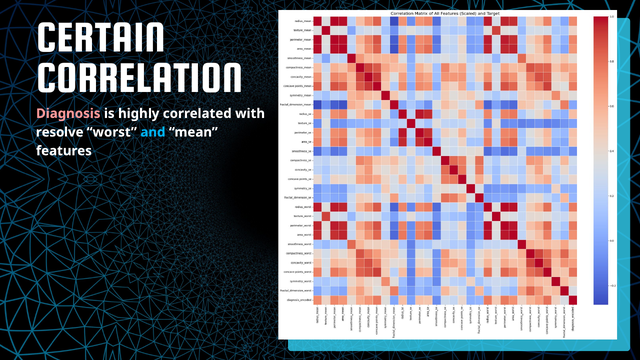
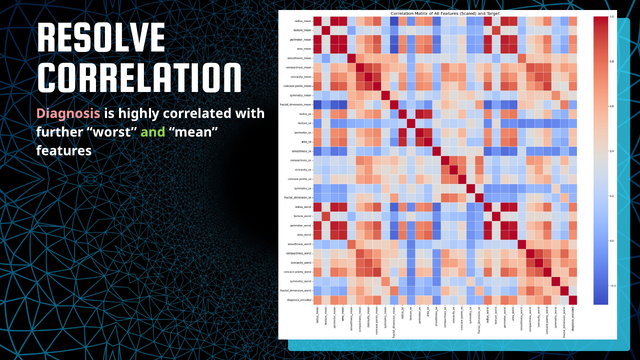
CERTAIN: CERTAIN -> RESOLVE (101, 37)
resolve: resolve -> further (60, 132)
and colour: light blue -> light green (153, 132)
